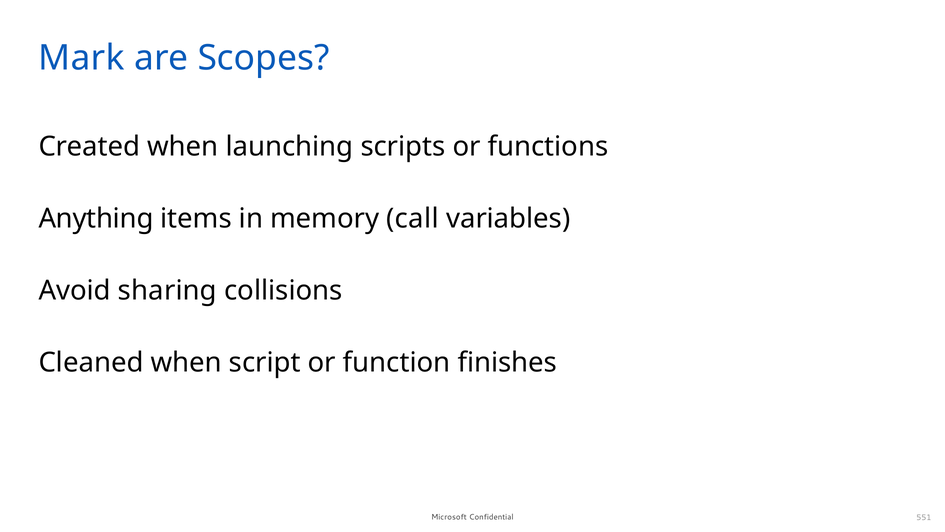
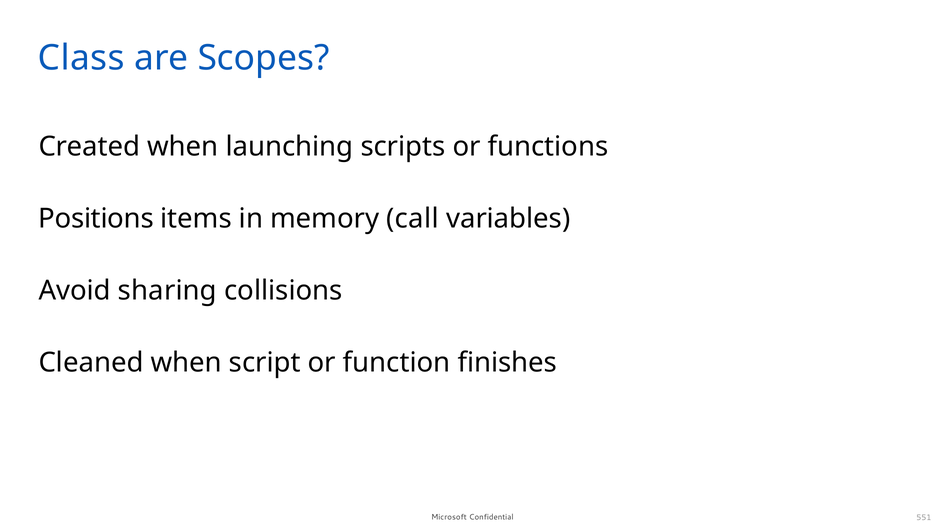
Mark: Mark -> Class (81, 58)
Anything: Anything -> Positions (96, 218)
